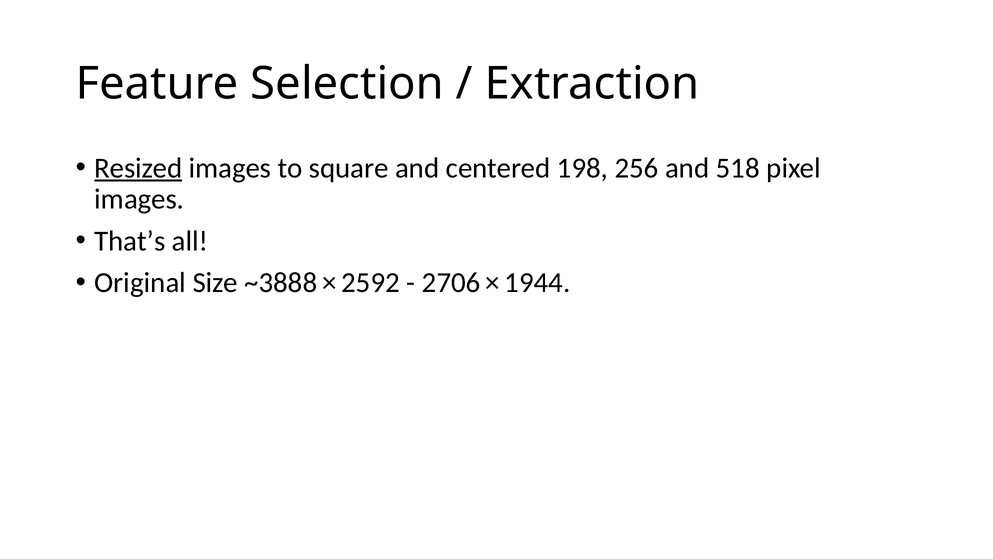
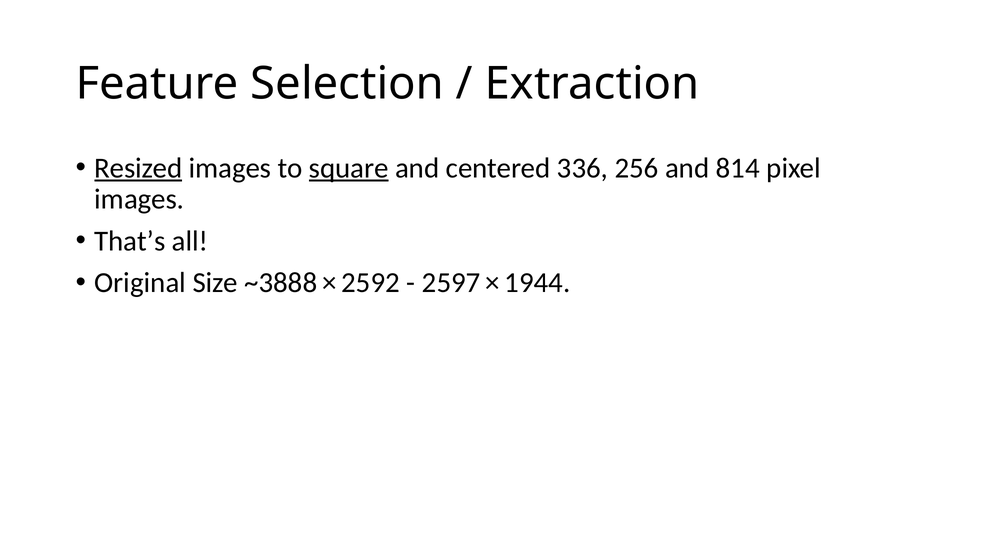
square underline: none -> present (349, 168)
198: 198 -> 336 (583, 168)
518: 518 -> 814 (738, 168)
2706: 2706 -> 2597 (451, 282)
